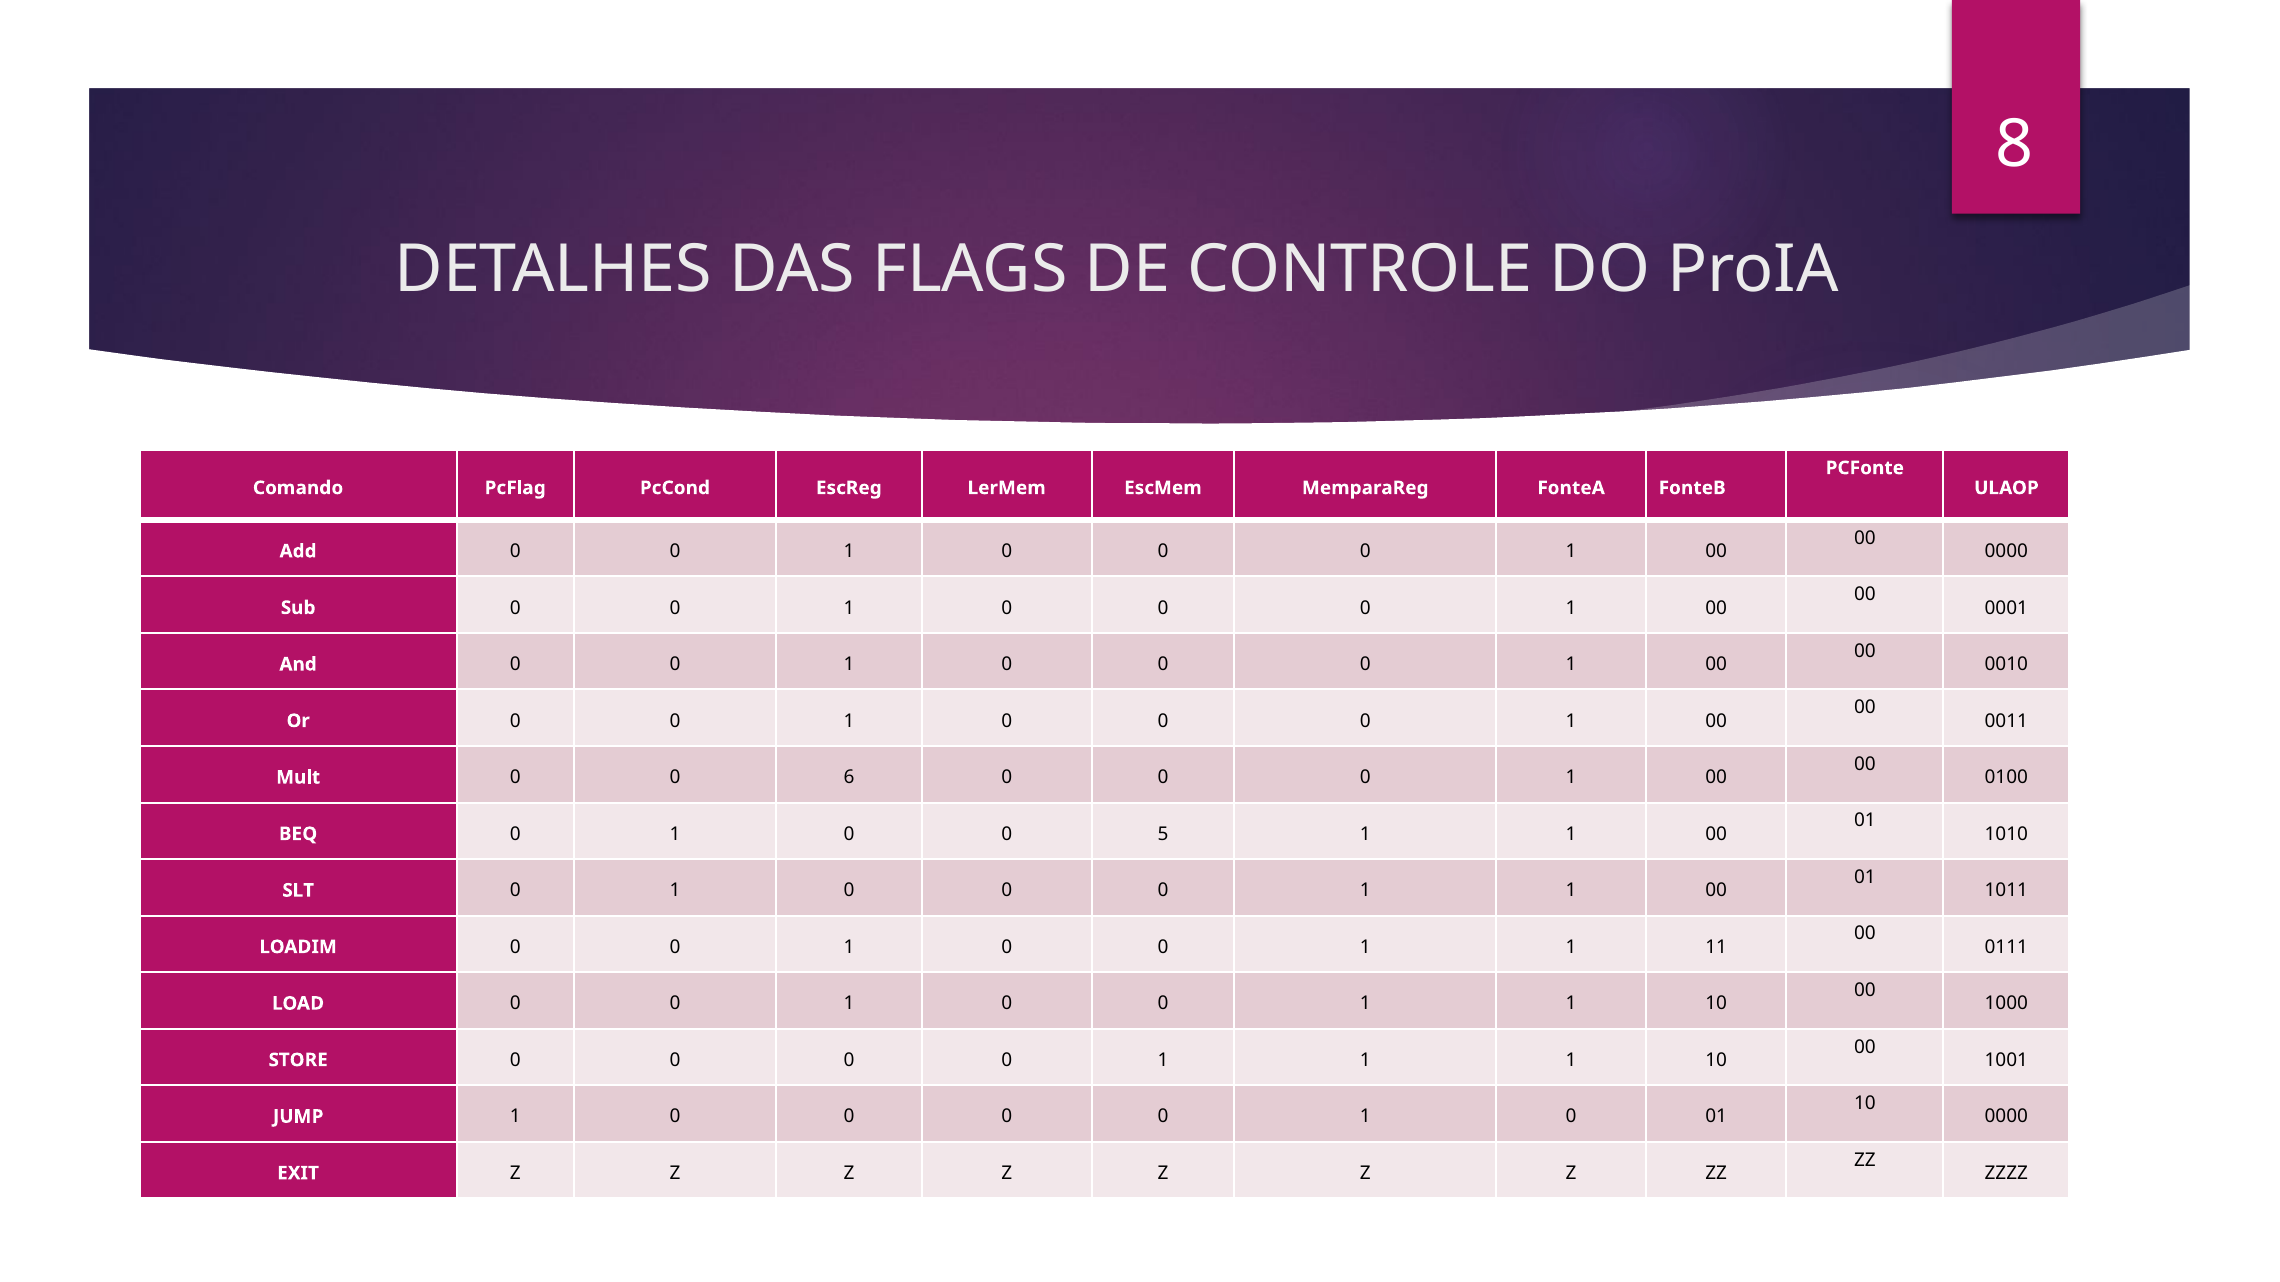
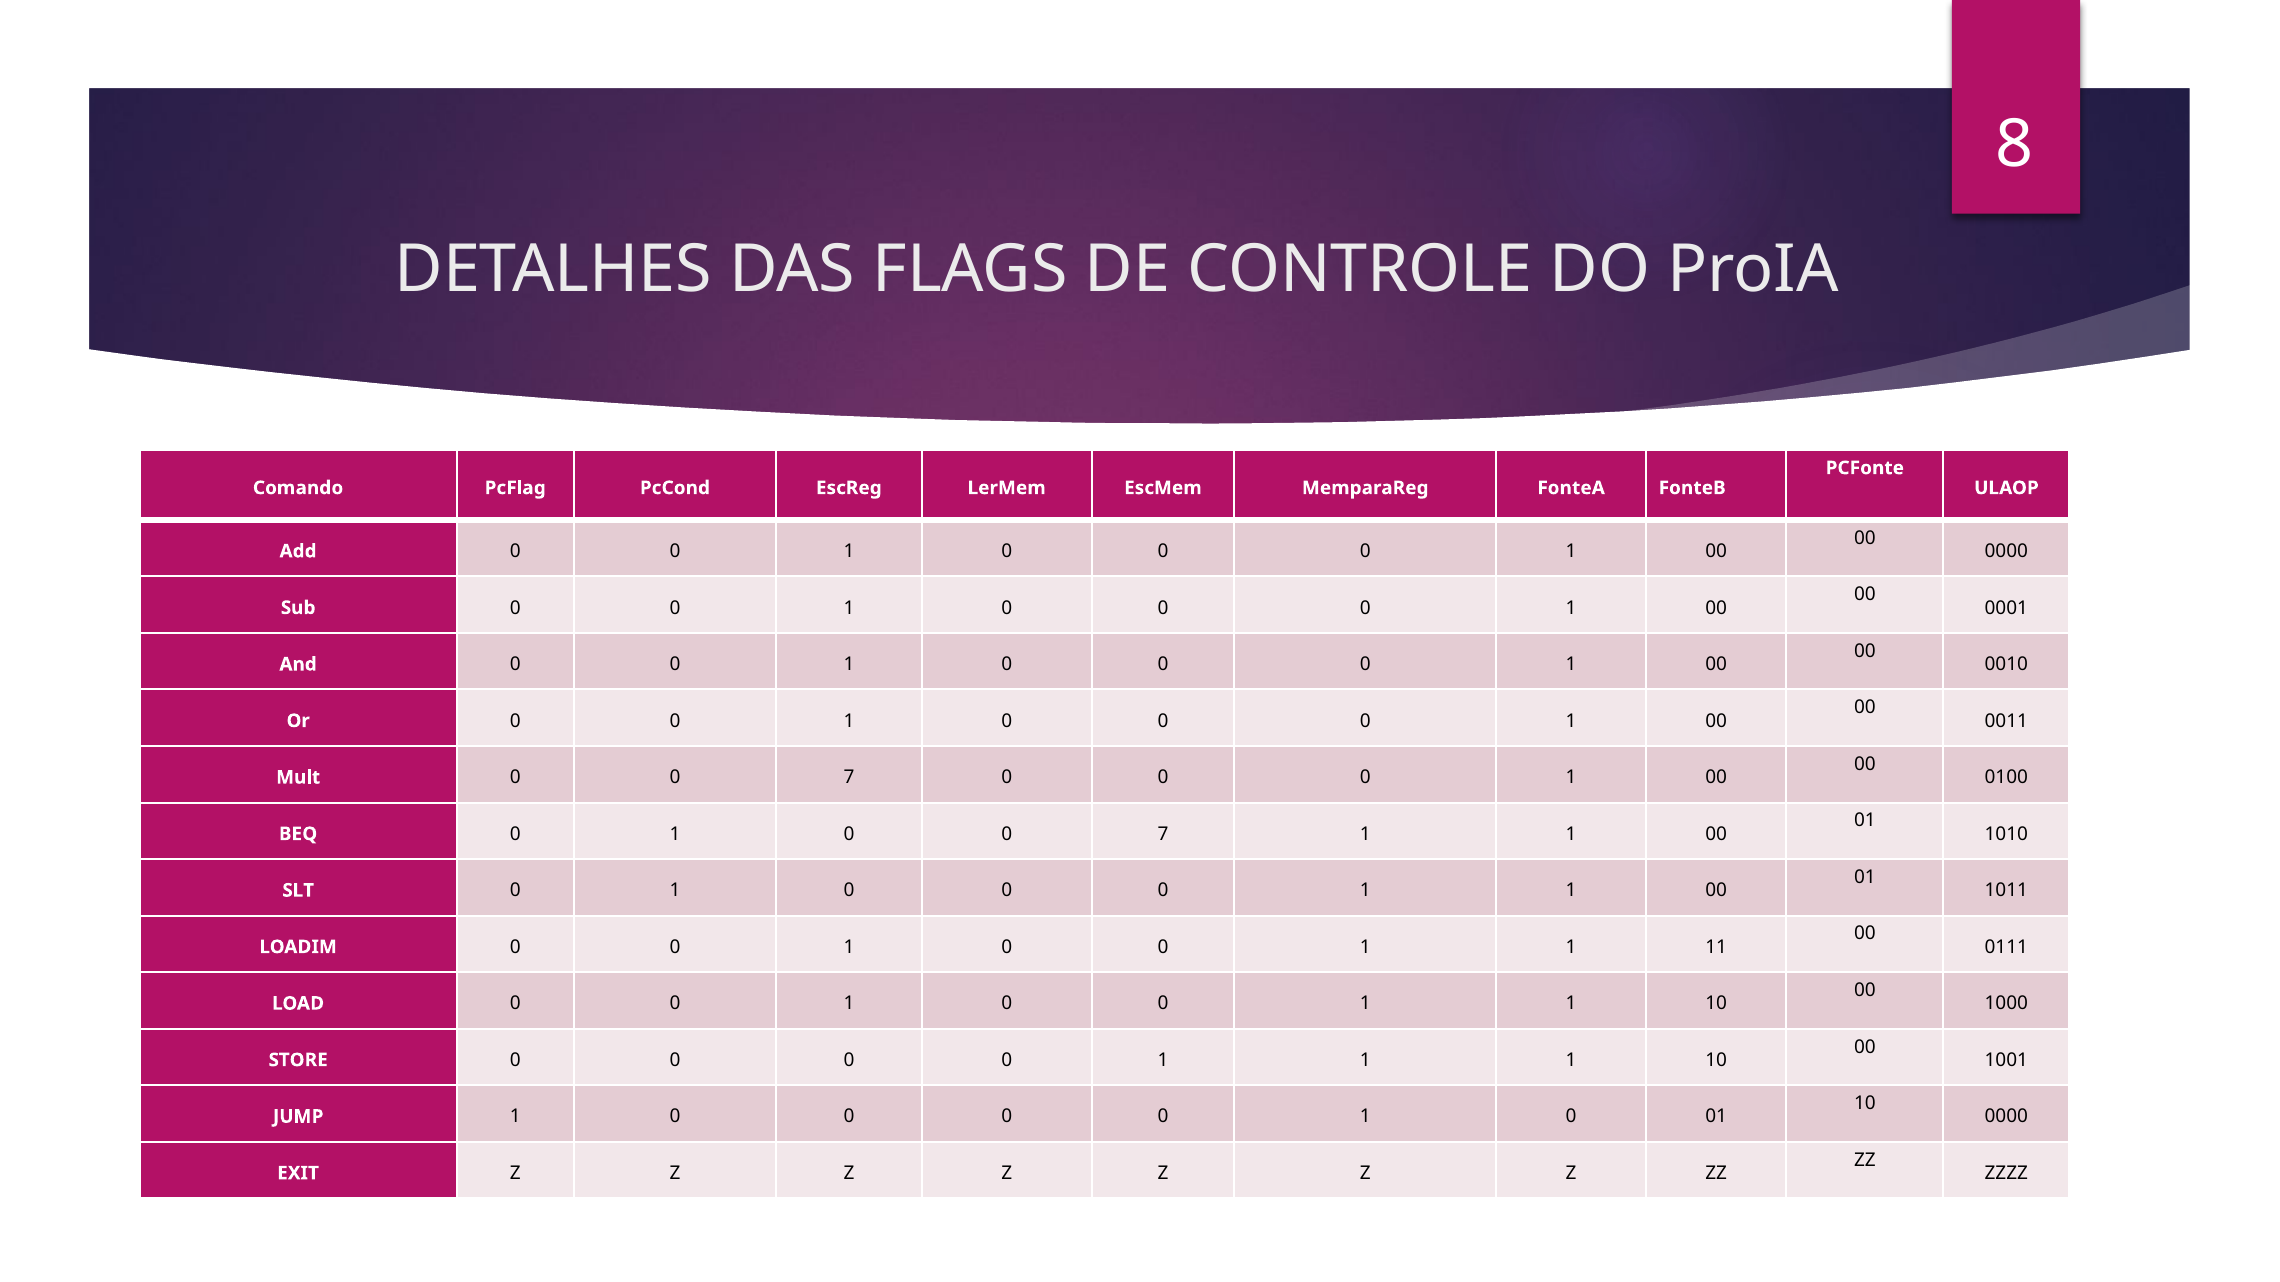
Mult 0 0 6: 6 -> 7 (849, 778)
1 0 0 5: 5 -> 7 (1163, 834)
